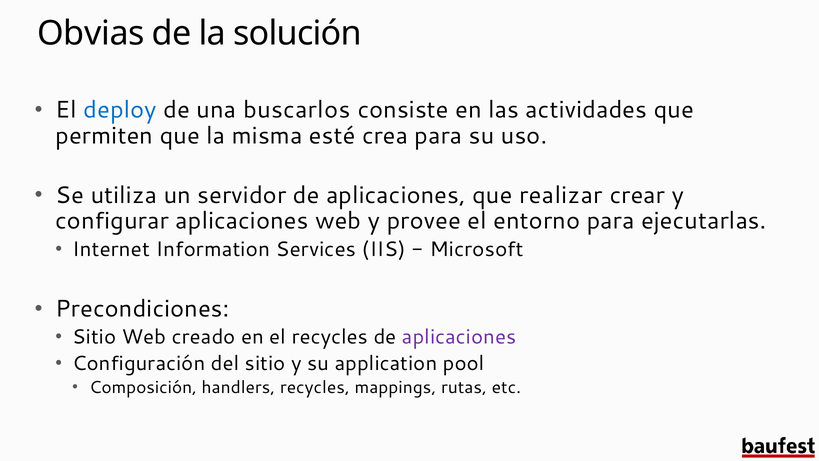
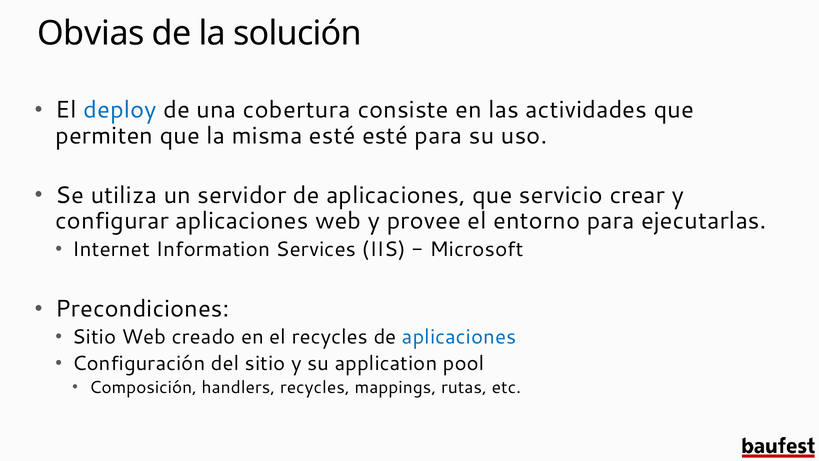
buscarlos: buscarlos -> cobertura (297, 110)
esté crea: crea -> esté (385, 136)
realizar: realizar -> servicio (561, 195)
aplicaciones colour: purple -> blue (459, 337)
